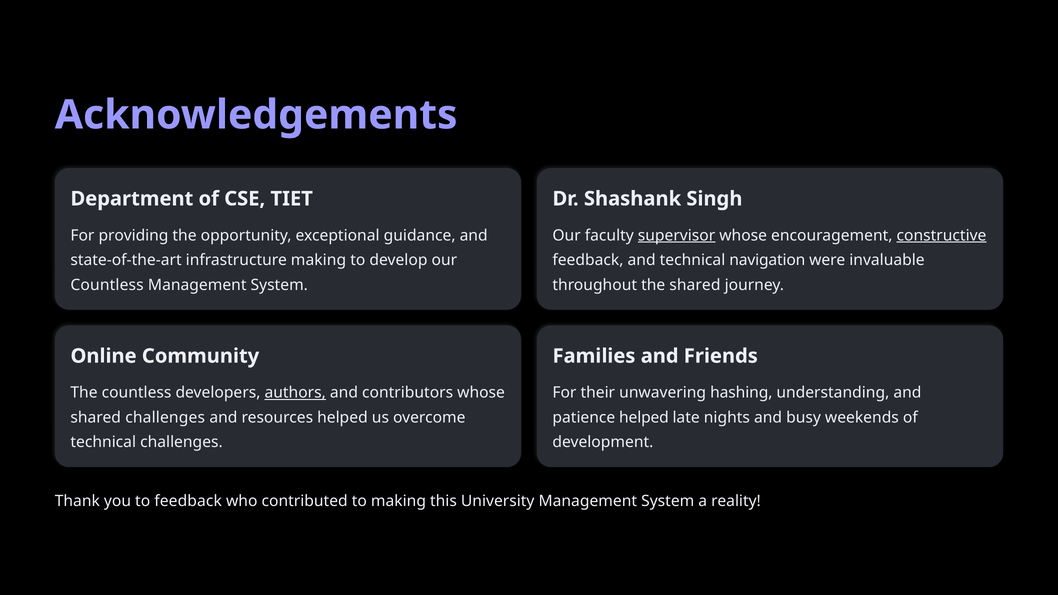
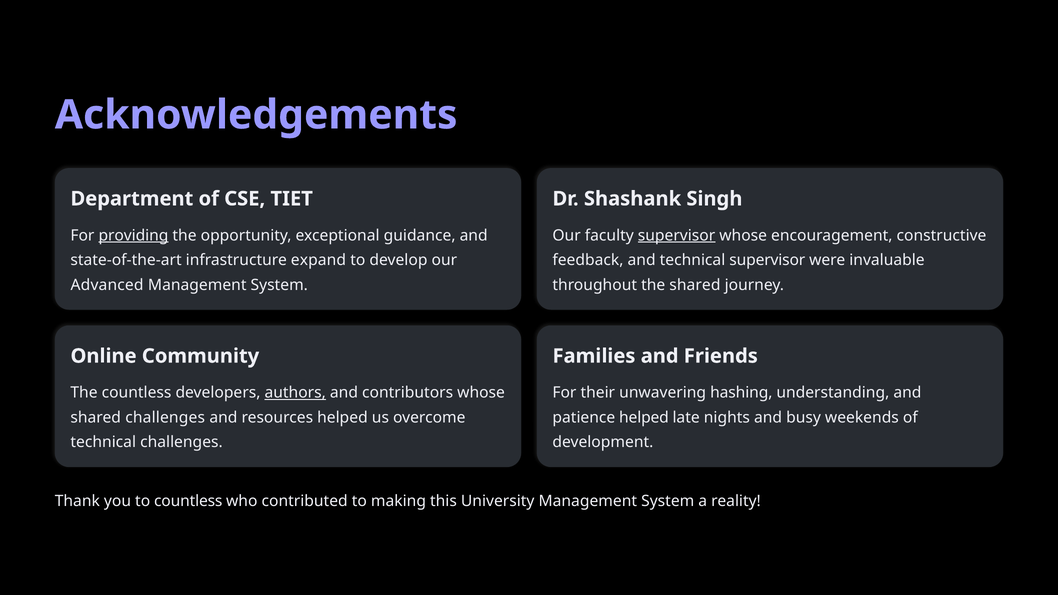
providing underline: none -> present (133, 235)
constructive underline: present -> none (942, 235)
infrastructure making: making -> expand (318, 260)
technical navigation: navigation -> supervisor (767, 260)
Countless: Countless -> Advanced (107, 285)
to feedback: feedback -> countless (188, 501)
